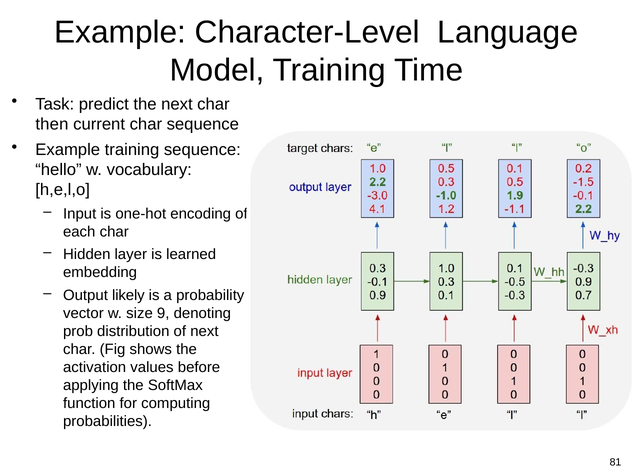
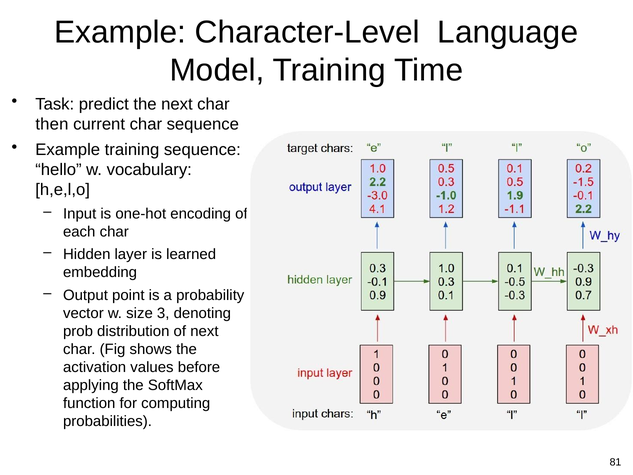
likely: likely -> point (128, 295)
9: 9 -> 3 (163, 313)
